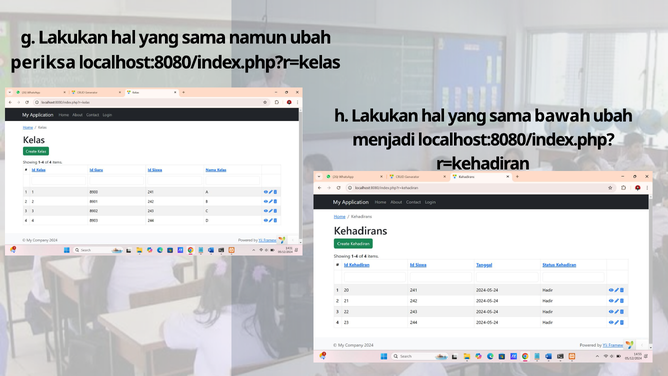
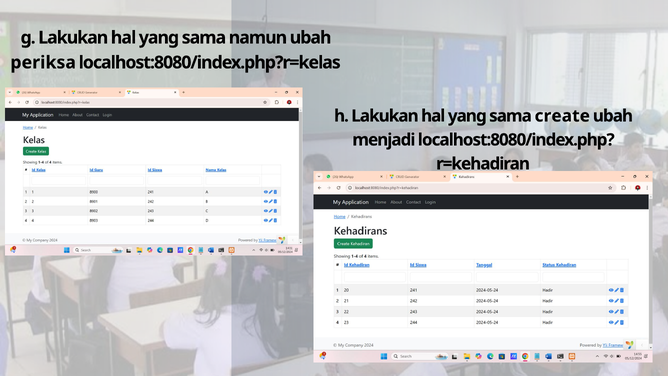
bawah: bawah -> create (562, 116)
